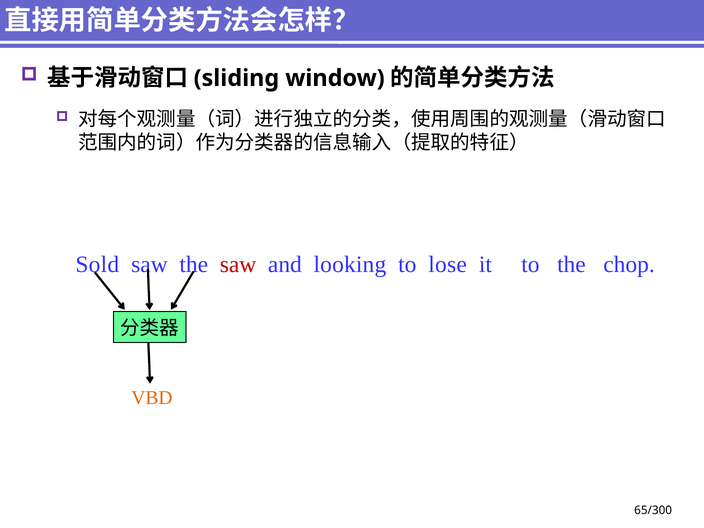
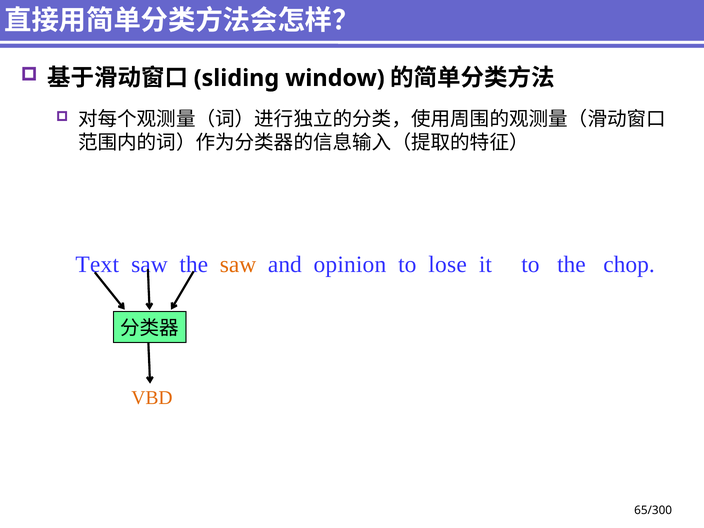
Sold: Sold -> Text (97, 265)
saw colour: red -> orange (238, 265)
looking: looking -> opinion (350, 265)
